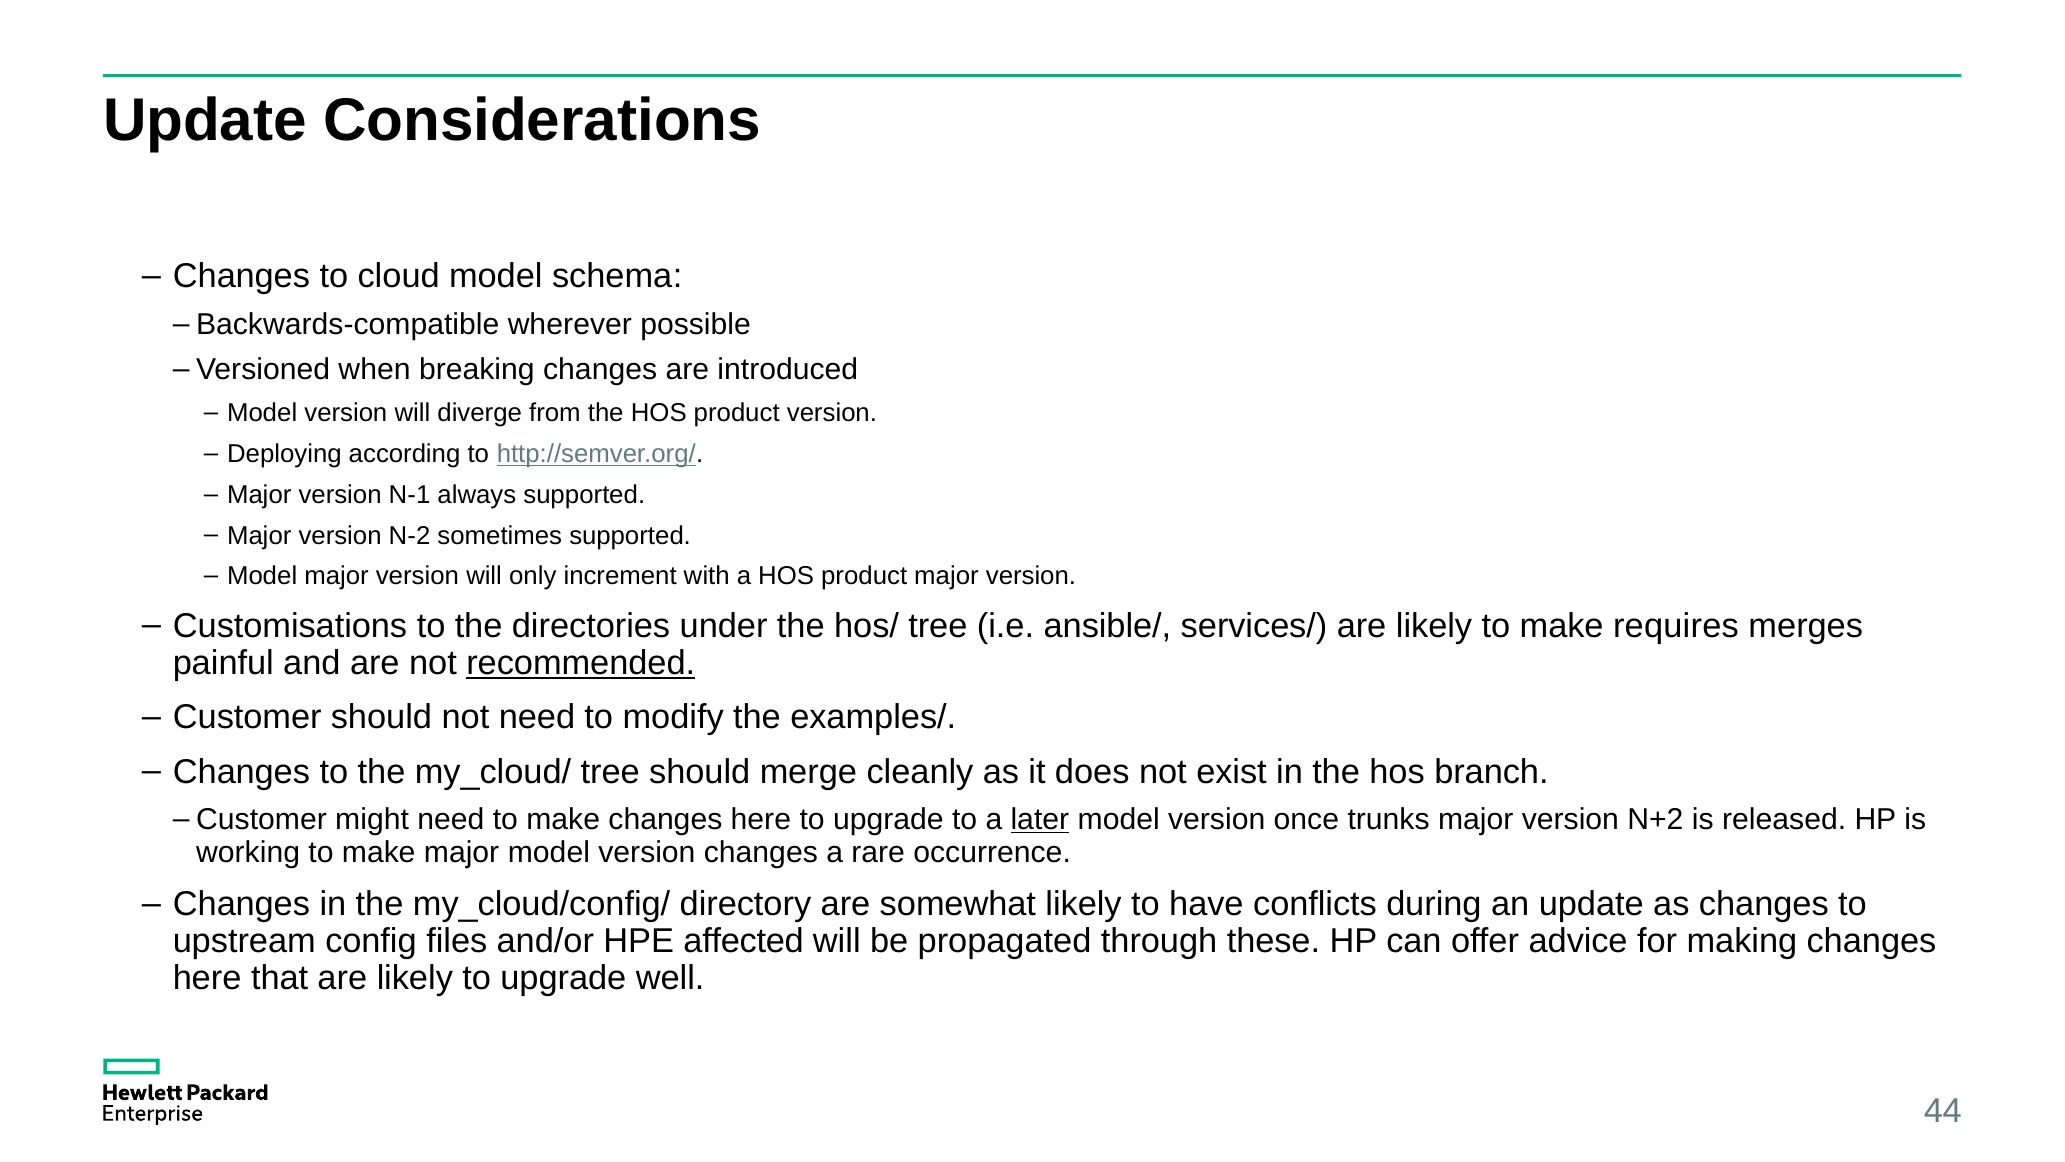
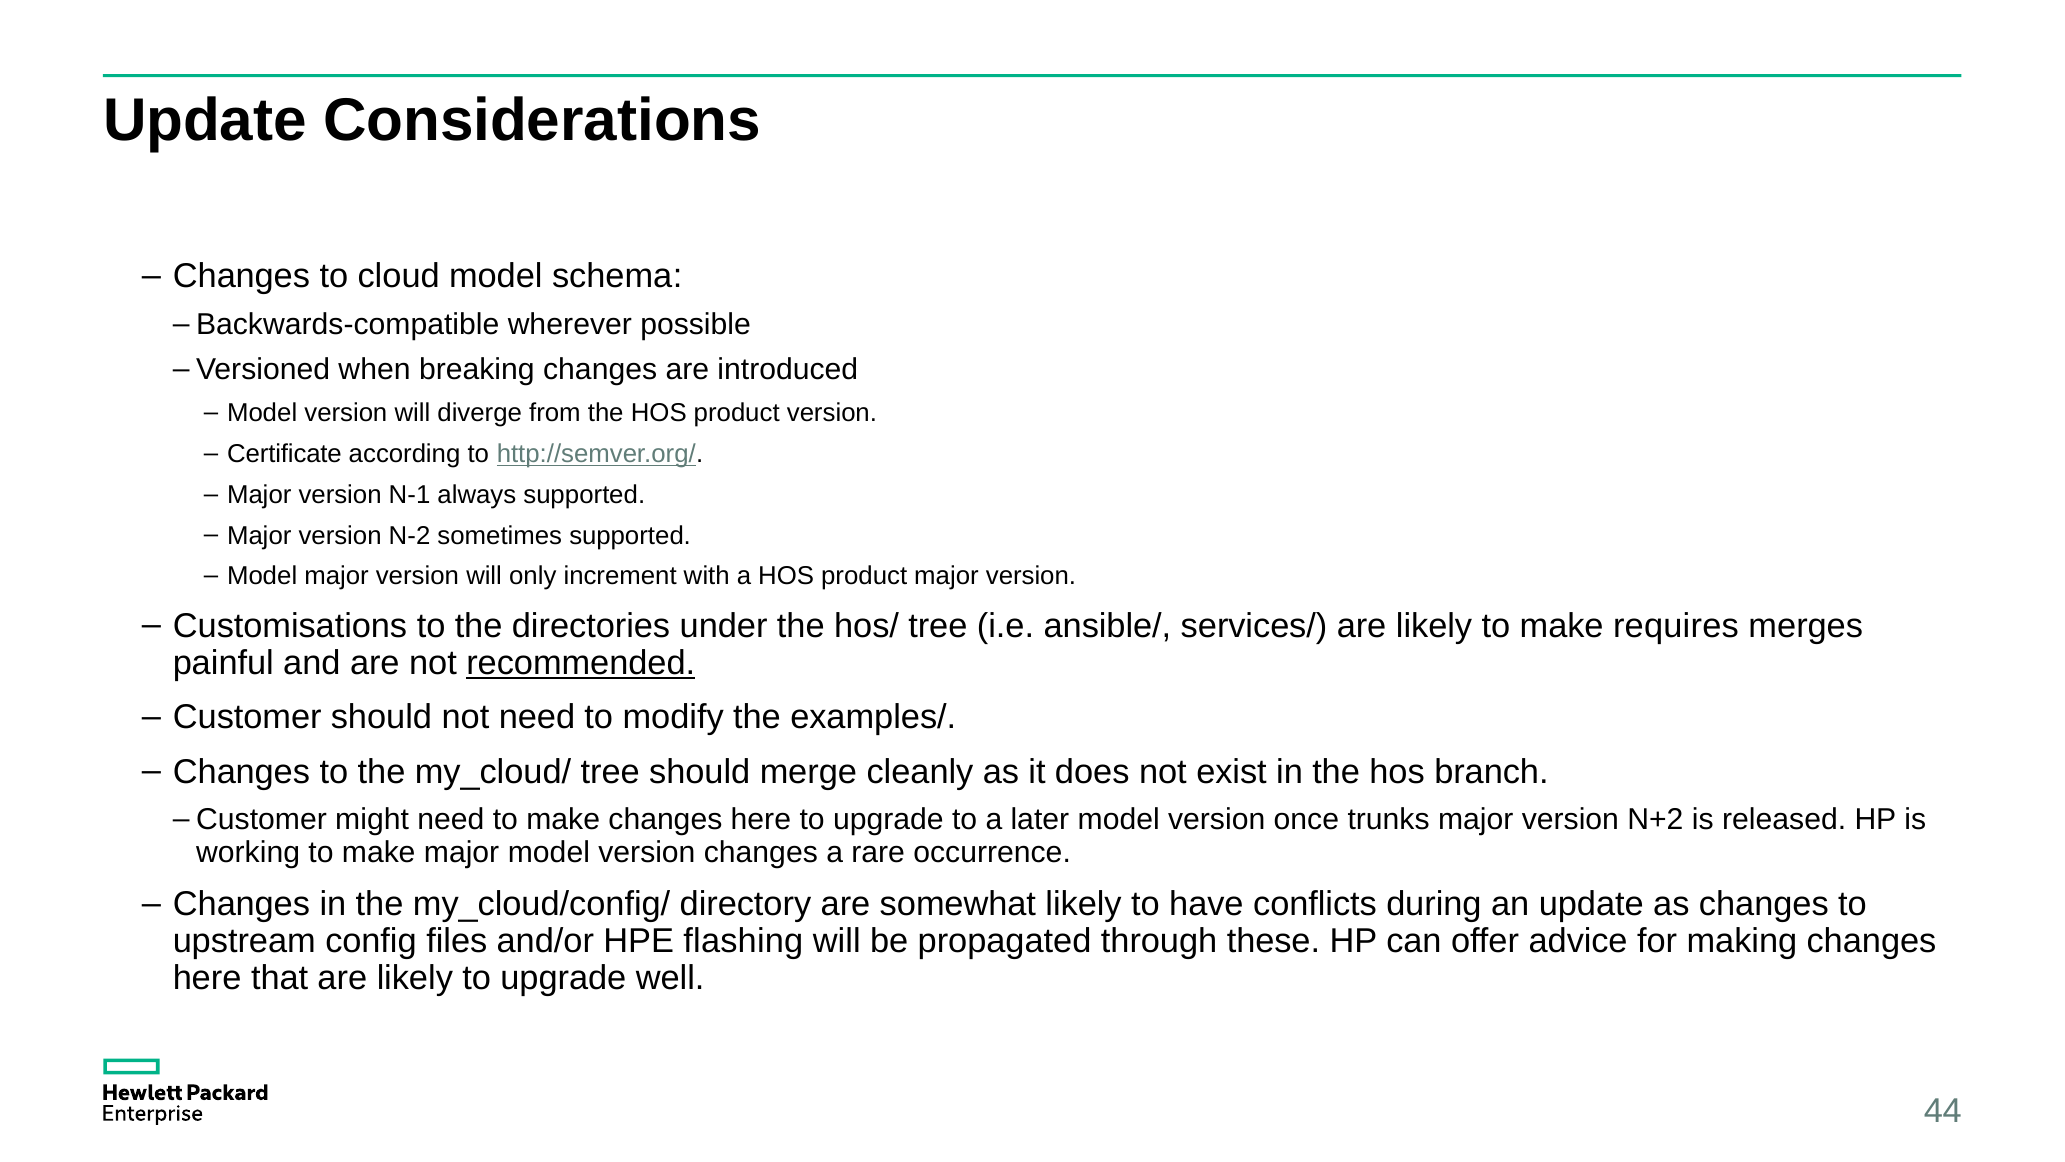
Deploying: Deploying -> Certificate (284, 454)
later underline: present -> none (1040, 819)
affected: affected -> flashing (743, 941)
